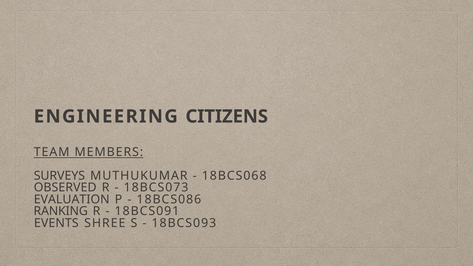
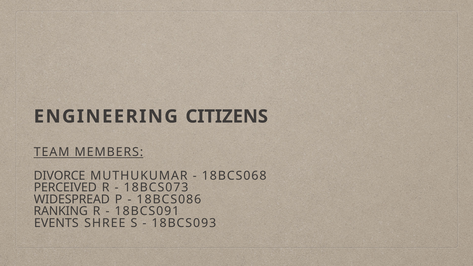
SURVEYS: SURVEYS -> DIVORCE (59, 176)
OBSERVED: OBSERVED -> PERCEIVED (65, 188)
EVALUATION: EVALUATION -> WIDESPREAD (72, 199)
